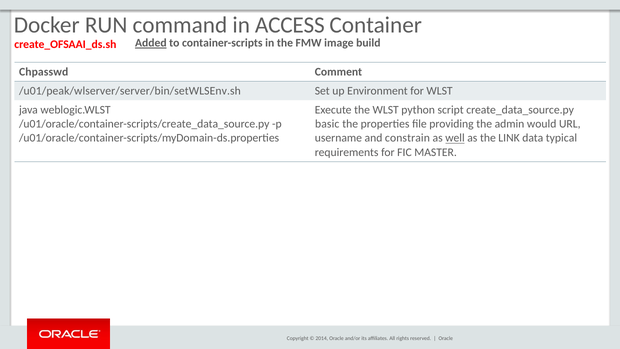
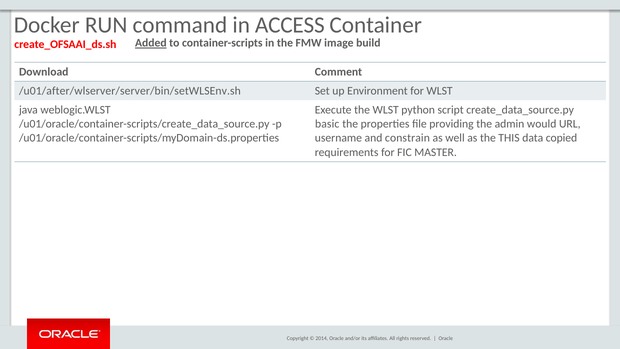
Chpasswd: Chpasswd -> Download (44, 72)
/u01/peak/wlserver/server/bin/setWLSEnv.sh: /u01/peak/wlserver/server/bin/setWLSEnv.sh -> /u01/after/wlserver/server/bin/setWLSEnv.sh (130, 91)
well underline: present -> none (455, 138)
LINK: LINK -> THIS (509, 138)
typical: typical -> copied (561, 138)
